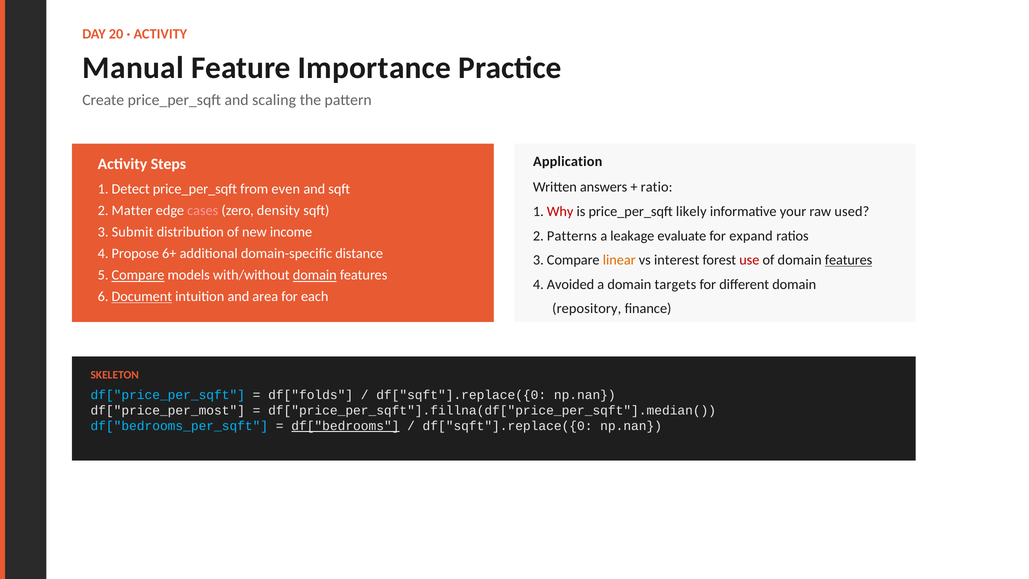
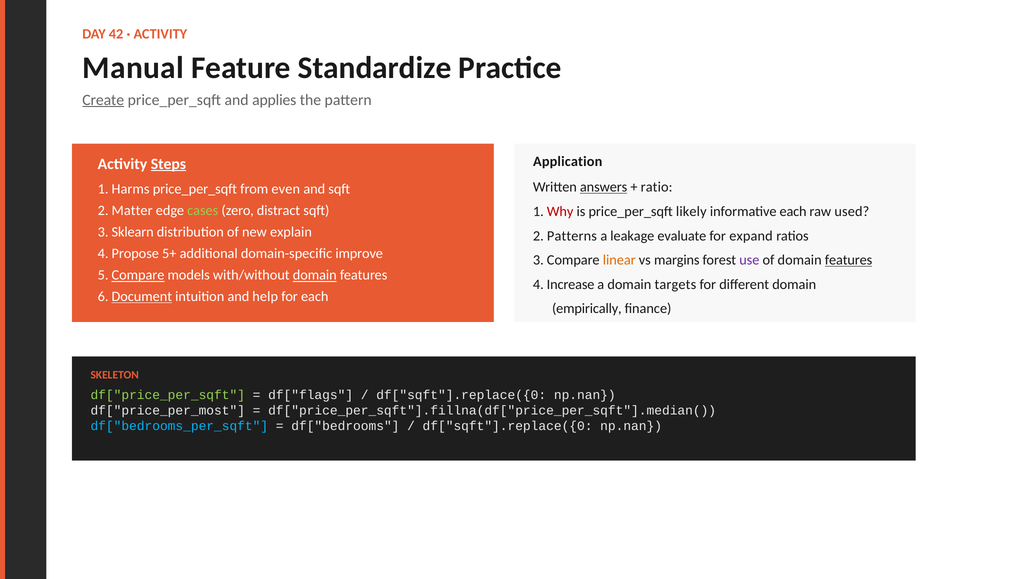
20: 20 -> 42 (116, 34)
Importance: Importance -> Standardize (375, 68)
Create underline: none -> present (103, 100)
scaling: scaling -> applies (274, 100)
Steps underline: none -> present (168, 164)
answers underline: none -> present (604, 187)
Detect: Detect -> Harms (131, 189)
cases colour: pink -> light green (203, 211)
density: density -> distract (278, 211)
informative your: your -> each (793, 211)
Submit: Submit -> Sklearn (133, 232)
income: income -> explain (291, 232)
6+: 6+ -> 5+ (169, 254)
distance: distance -> improve (359, 254)
interest: interest -> margins (677, 260)
use colour: red -> purple (749, 260)
Avoided: Avoided -> Increase (571, 284)
area: area -> help (265, 297)
repository: repository -> empirically (587, 309)
df["price_per_sqft colour: light blue -> light green (168, 395)
df["folds: df["folds -> df["flags (311, 395)
df["bedrooms underline: present -> none (345, 426)
